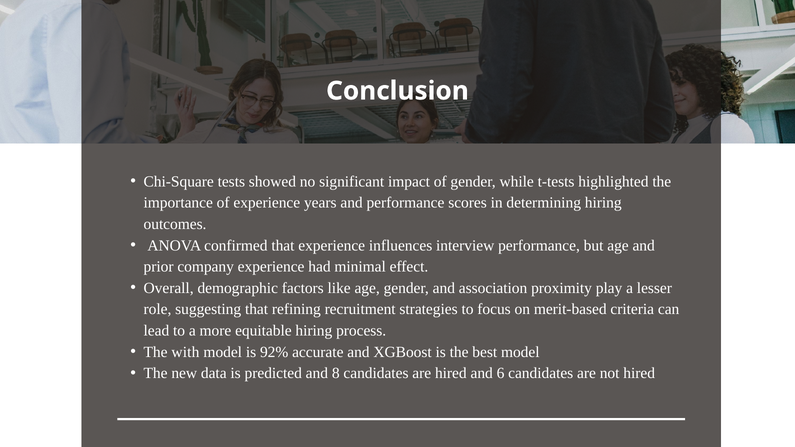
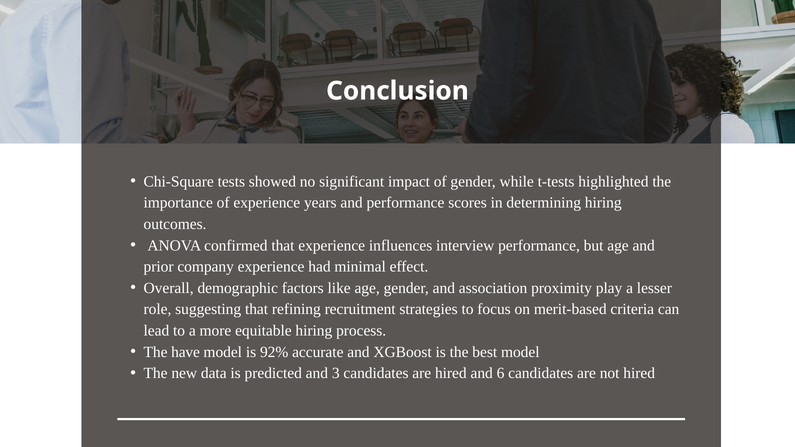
with: with -> have (186, 352)
8: 8 -> 3 (336, 373)
